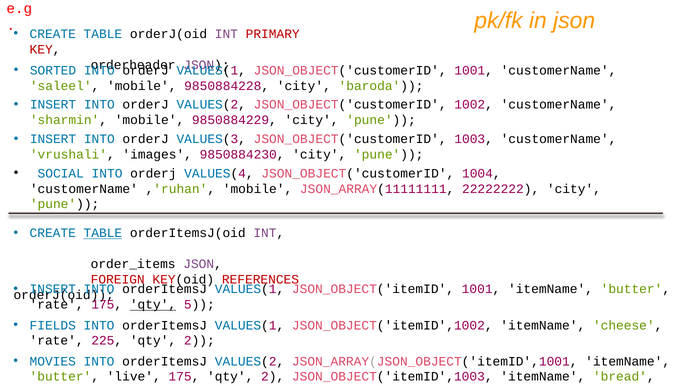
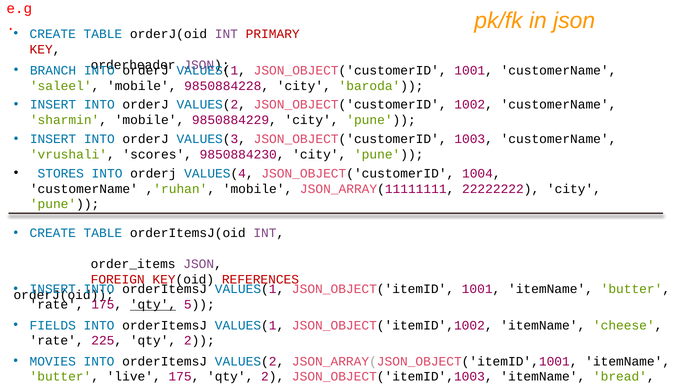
SORTED: SORTED -> BRANCH (53, 70)
images: images -> scores (157, 154)
SOCIAL: SOCIAL -> STORES (61, 173)
TABLE underline: present -> none (103, 233)
